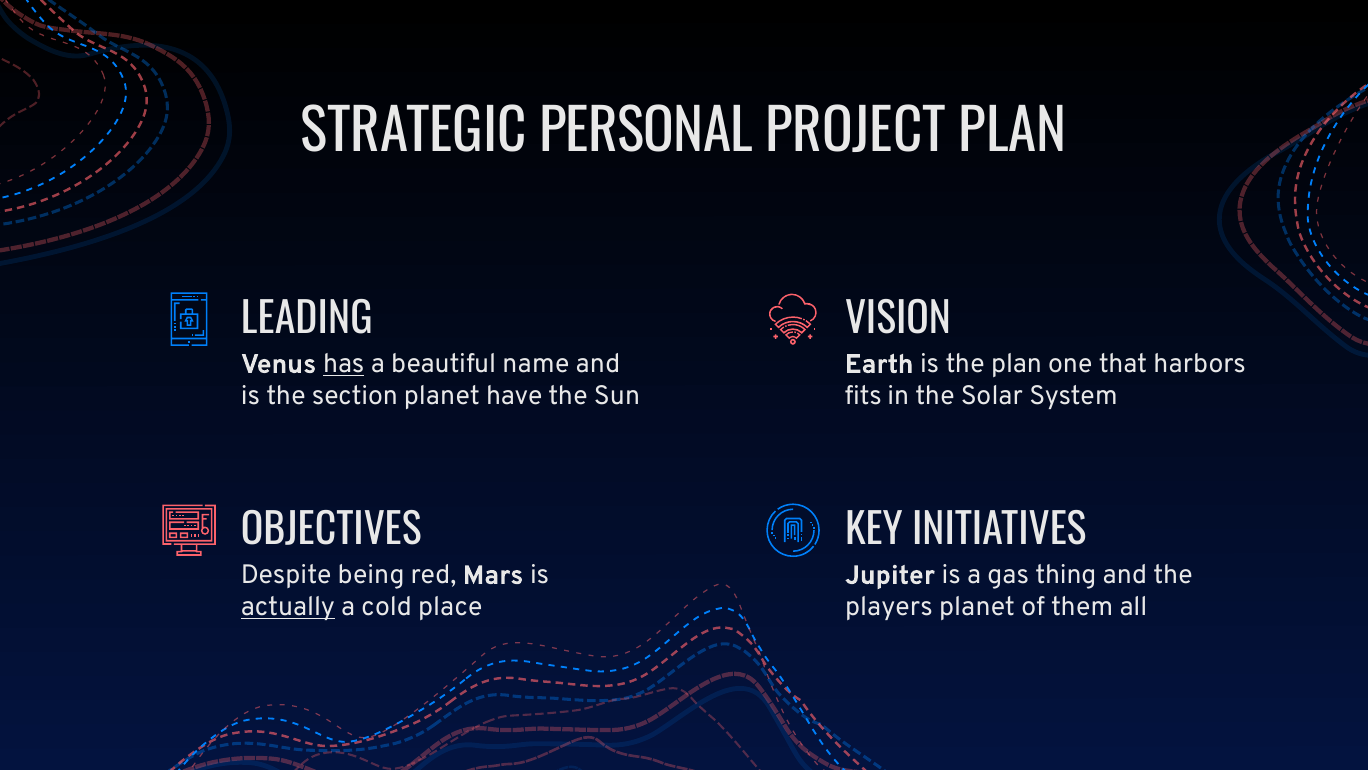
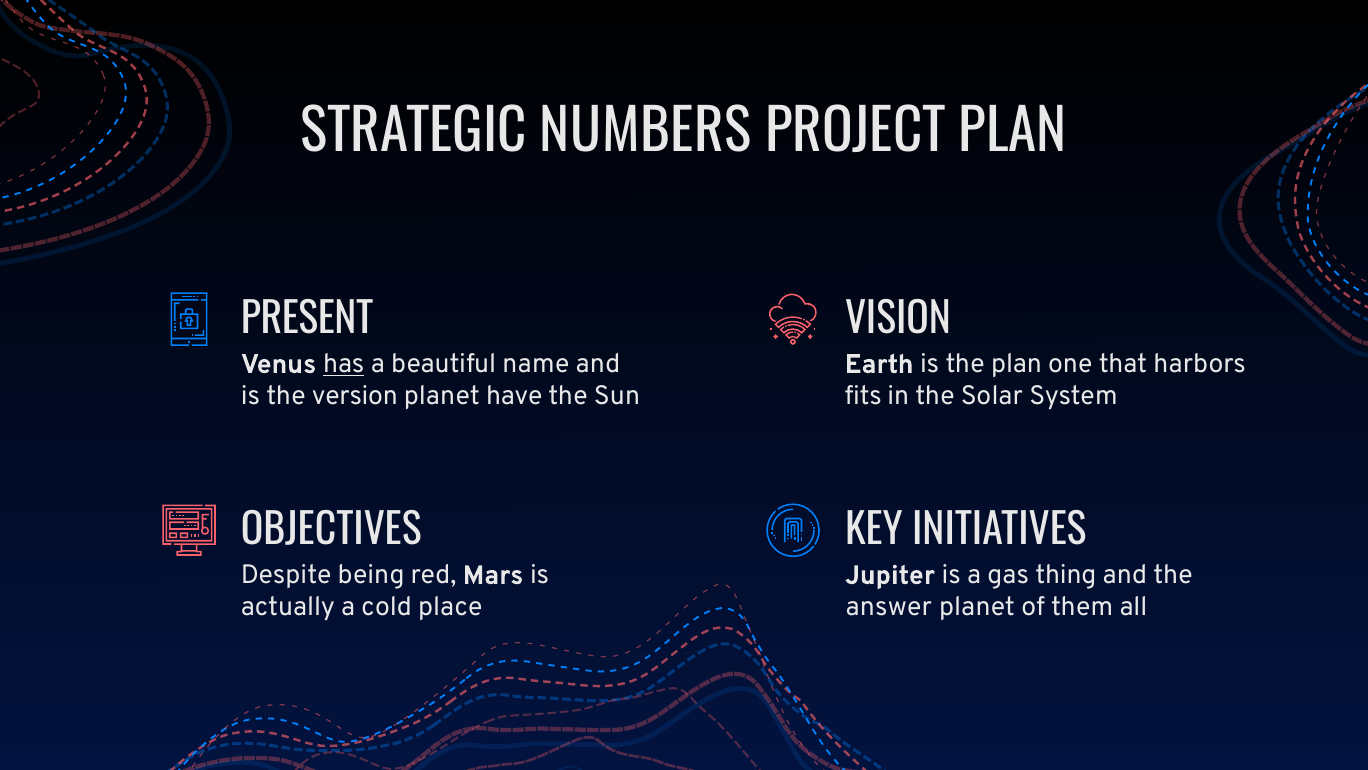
PERSONAL: PERSONAL -> NUMBERS (646, 133)
LEADING: LEADING -> PRESENT (307, 319)
section: section -> version (355, 396)
actually underline: present -> none (288, 607)
players: players -> answer (889, 607)
